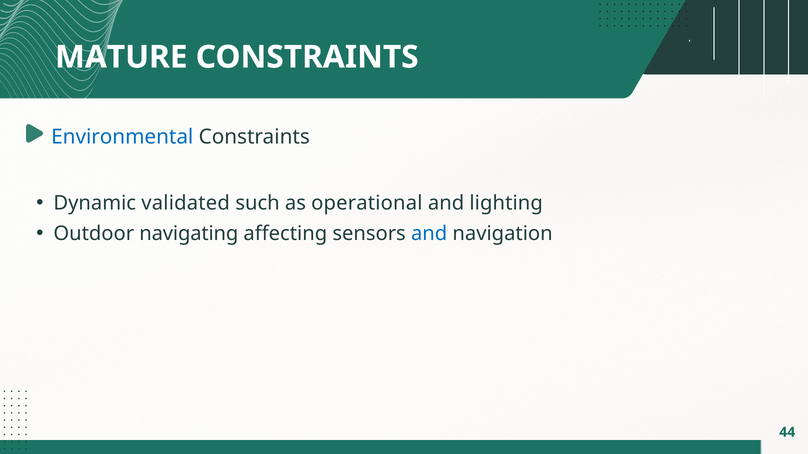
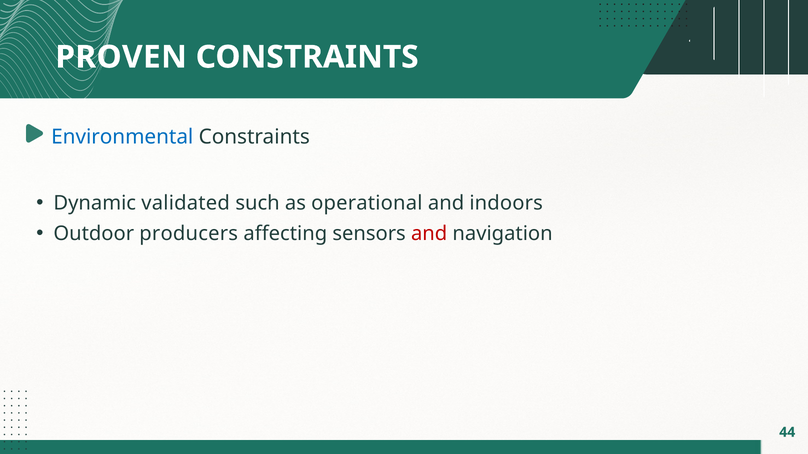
MATURE: MATURE -> PROVEN (121, 57)
lighting: lighting -> indoors (506, 203)
navigating: navigating -> producers (189, 234)
and colour: blue -> red (429, 234)
